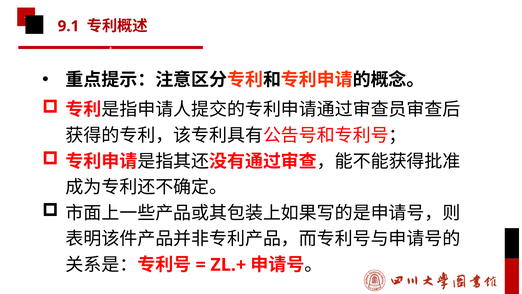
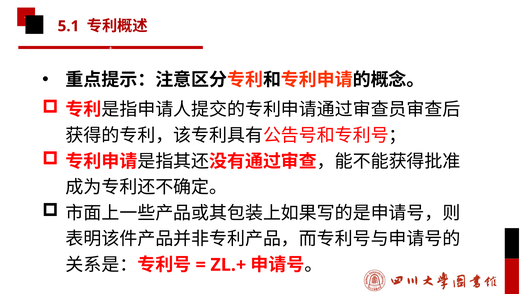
9.1: 9.1 -> 5.1 (68, 26)
